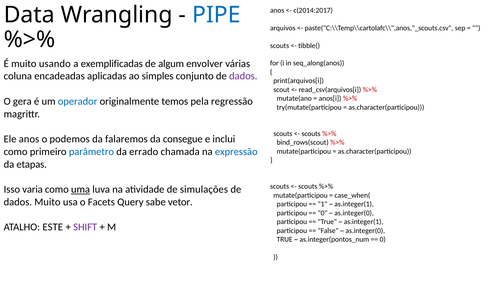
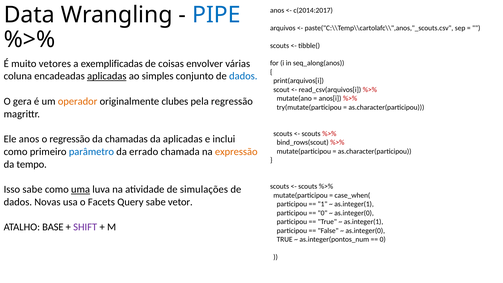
usando: usando -> vetores (55, 64)
algum: algum -> coisas (171, 64)
aplicadas underline: none -> present (107, 76)
dados colour: purple -> blue (243, 76)
operador colour: blue -> orange (78, 101)
temos: temos -> clubes (175, 101)
o podemos: podemos -> regressão (70, 139)
falaremos: falaremos -> chamadas (126, 139)
da consegue: consegue -> aplicadas (183, 139)
expressão colour: blue -> orange (236, 152)
etapas: etapas -> tempo (32, 164)
Isso varia: varia -> sabe (32, 189)
dados Muito: Muito -> Novas (47, 202)
ESTE: ESTE -> BASE (53, 227)
